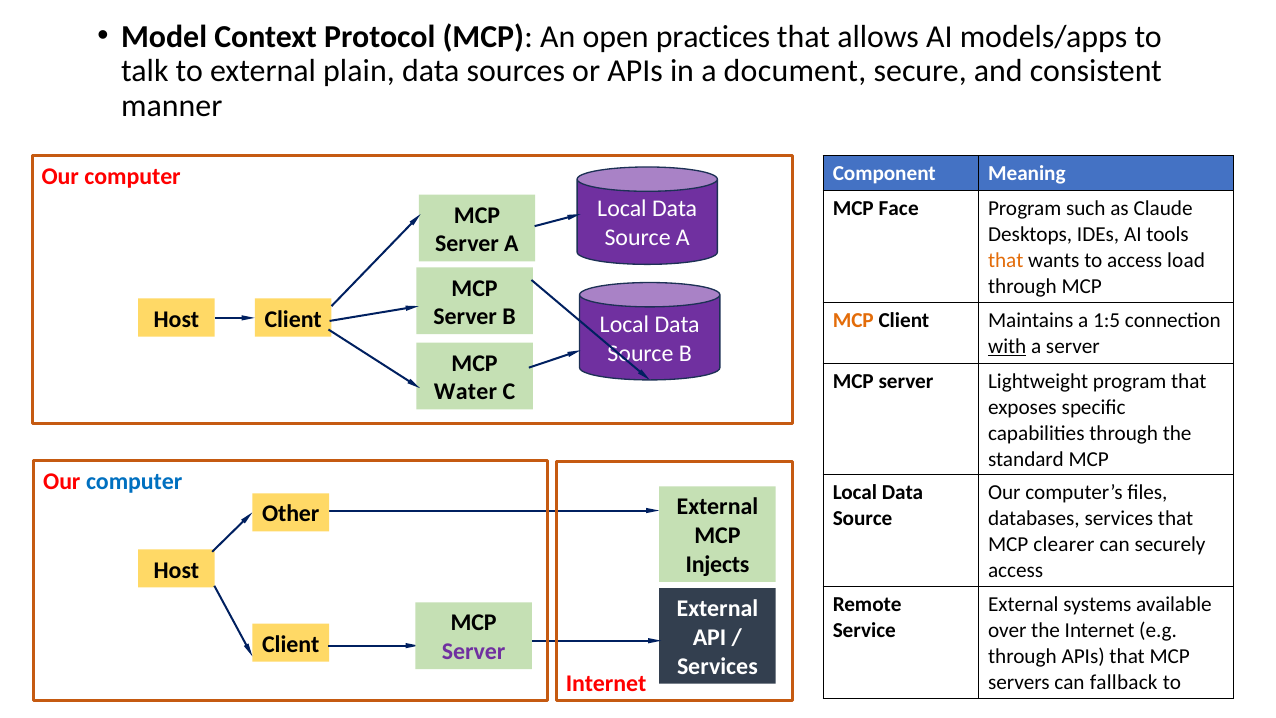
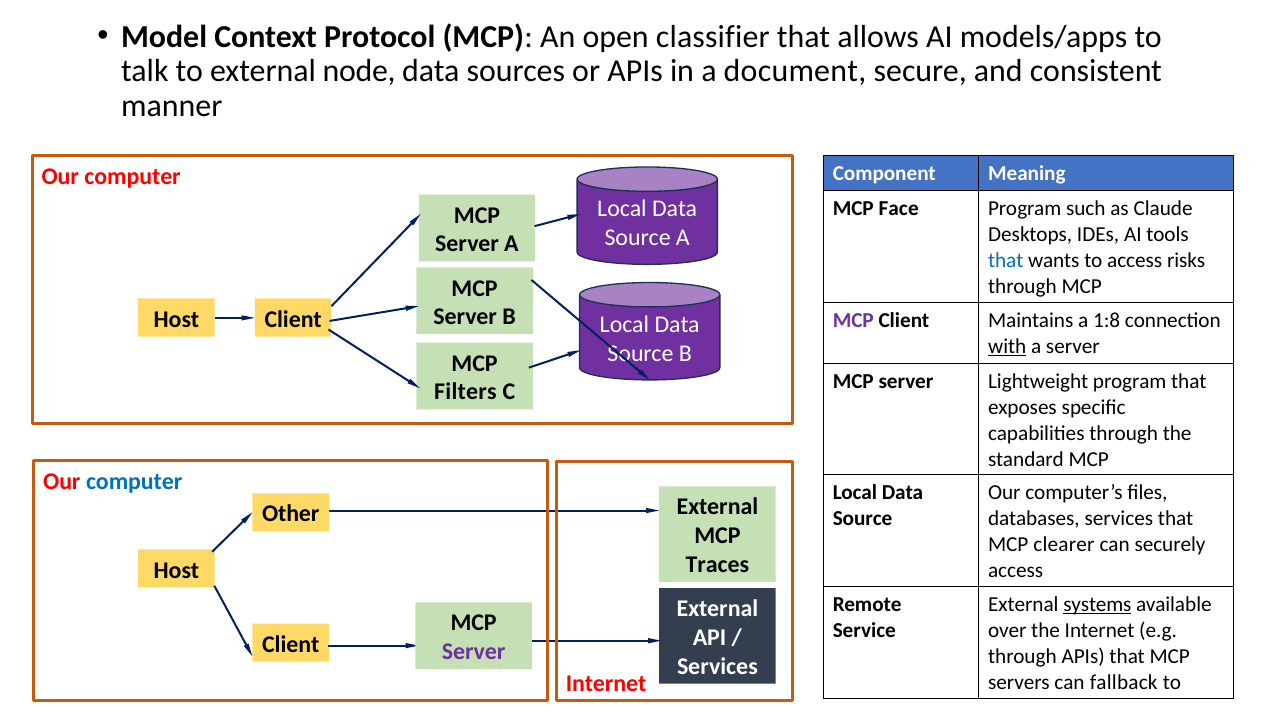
practices: practices -> classifier (713, 37)
plain: plain -> node (359, 71)
that colour: orange -> blue (1006, 261)
load: load -> risks (1186, 261)
MCP colour: orange -> purple (853, 320)
1:5: 1:5 -> 1:8 (1107, 320)
Water: Water -> Filters (465, 392)
Injects: Injects -> Traces (717, 564)
systems underline: none -> present (1097, 604)
